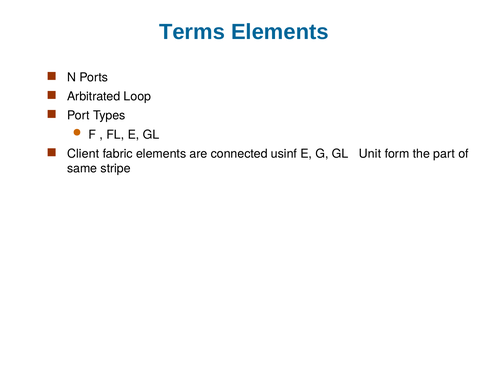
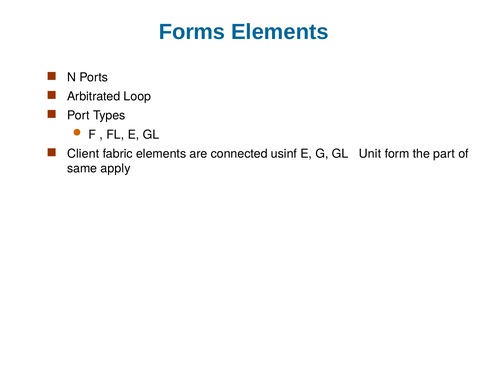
Terms: Terms -> Forms (192, 32)
stripe: stripe -> apply (116, 169)
